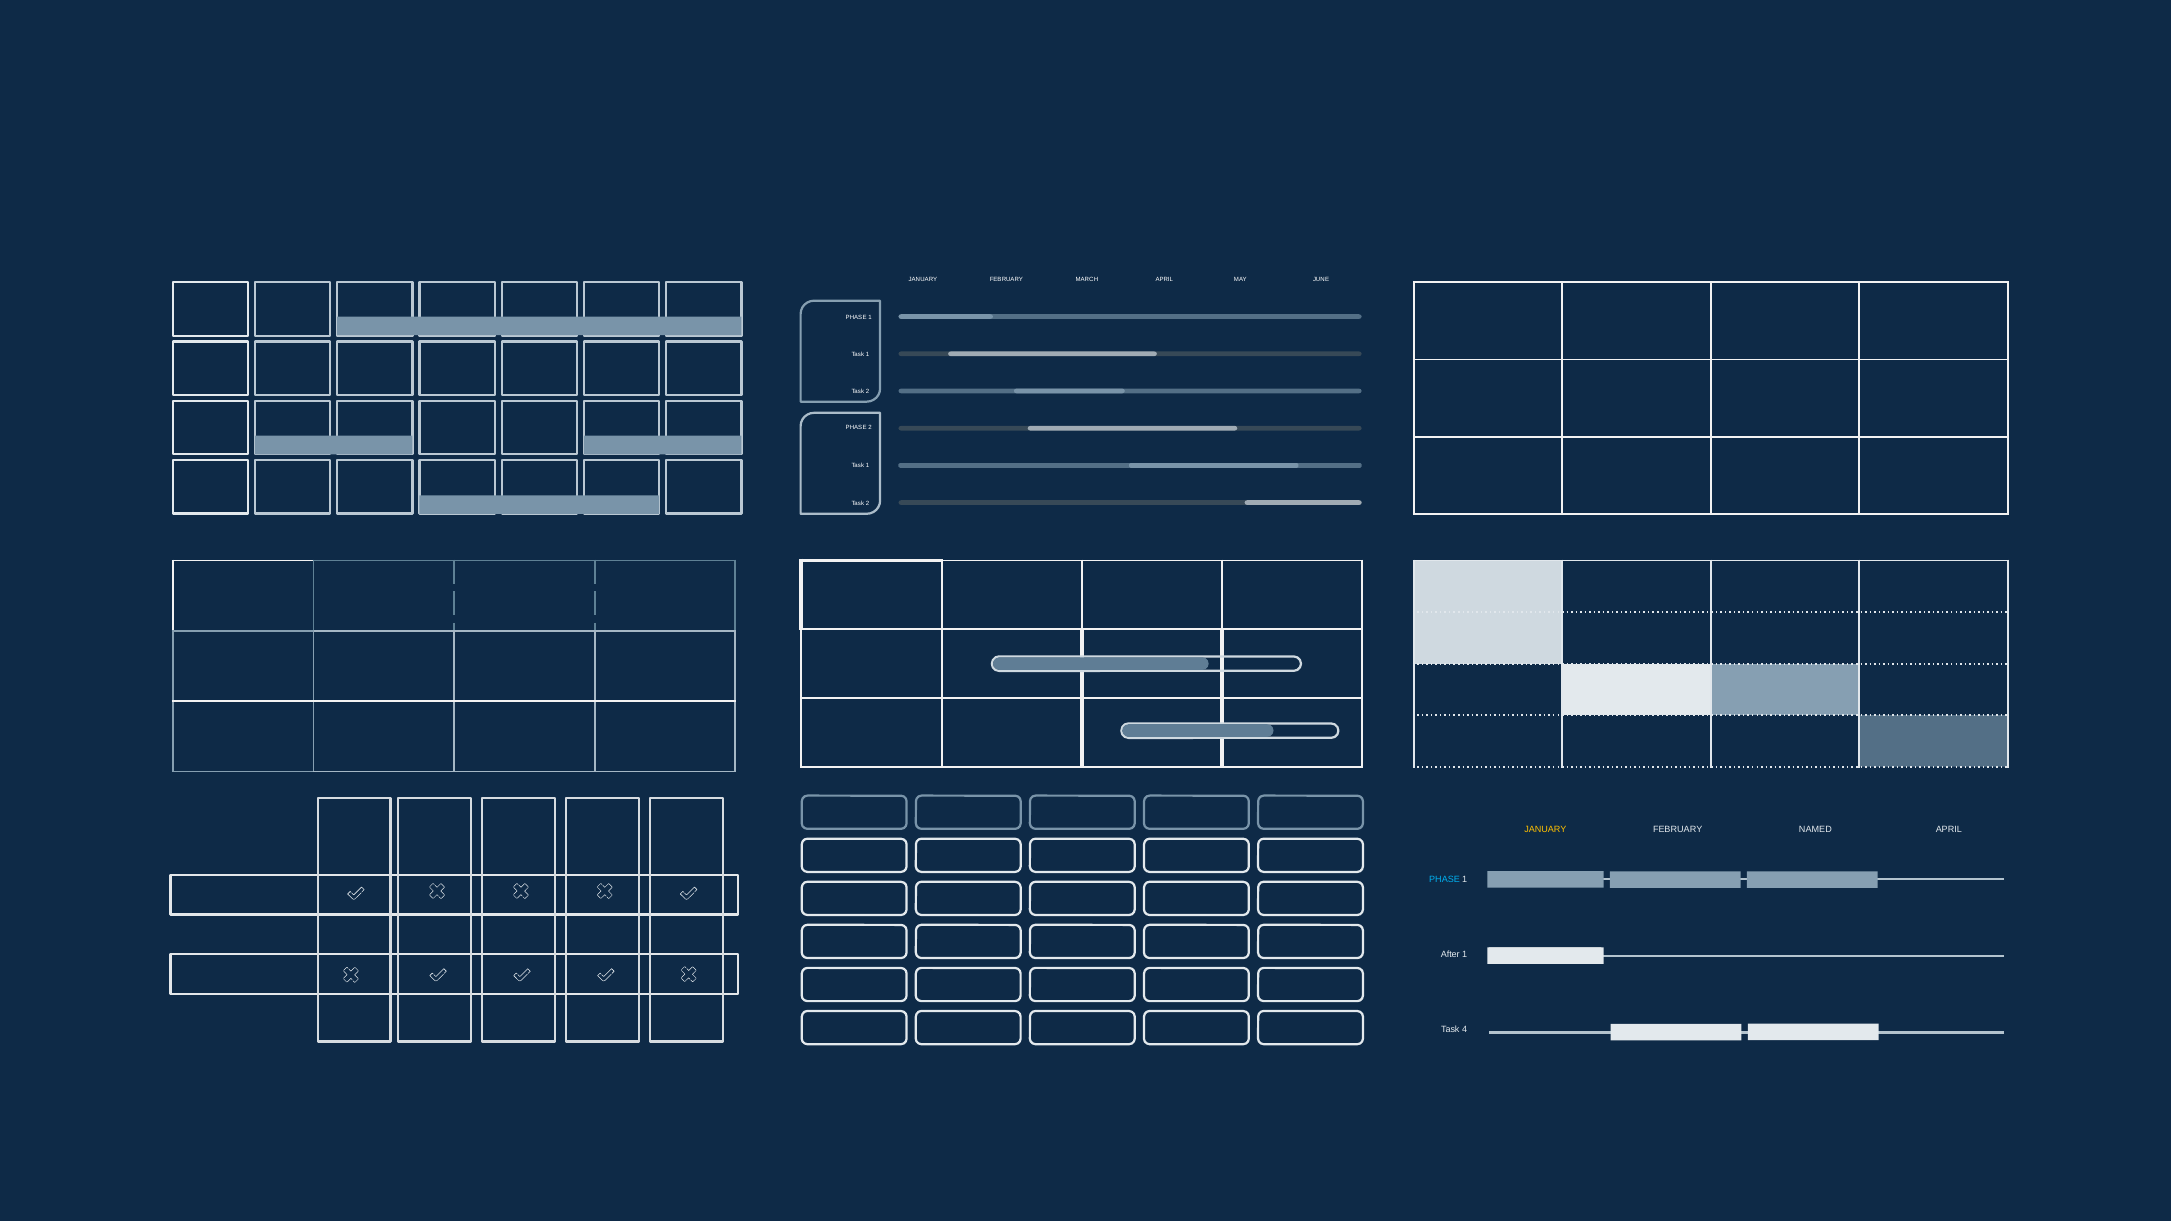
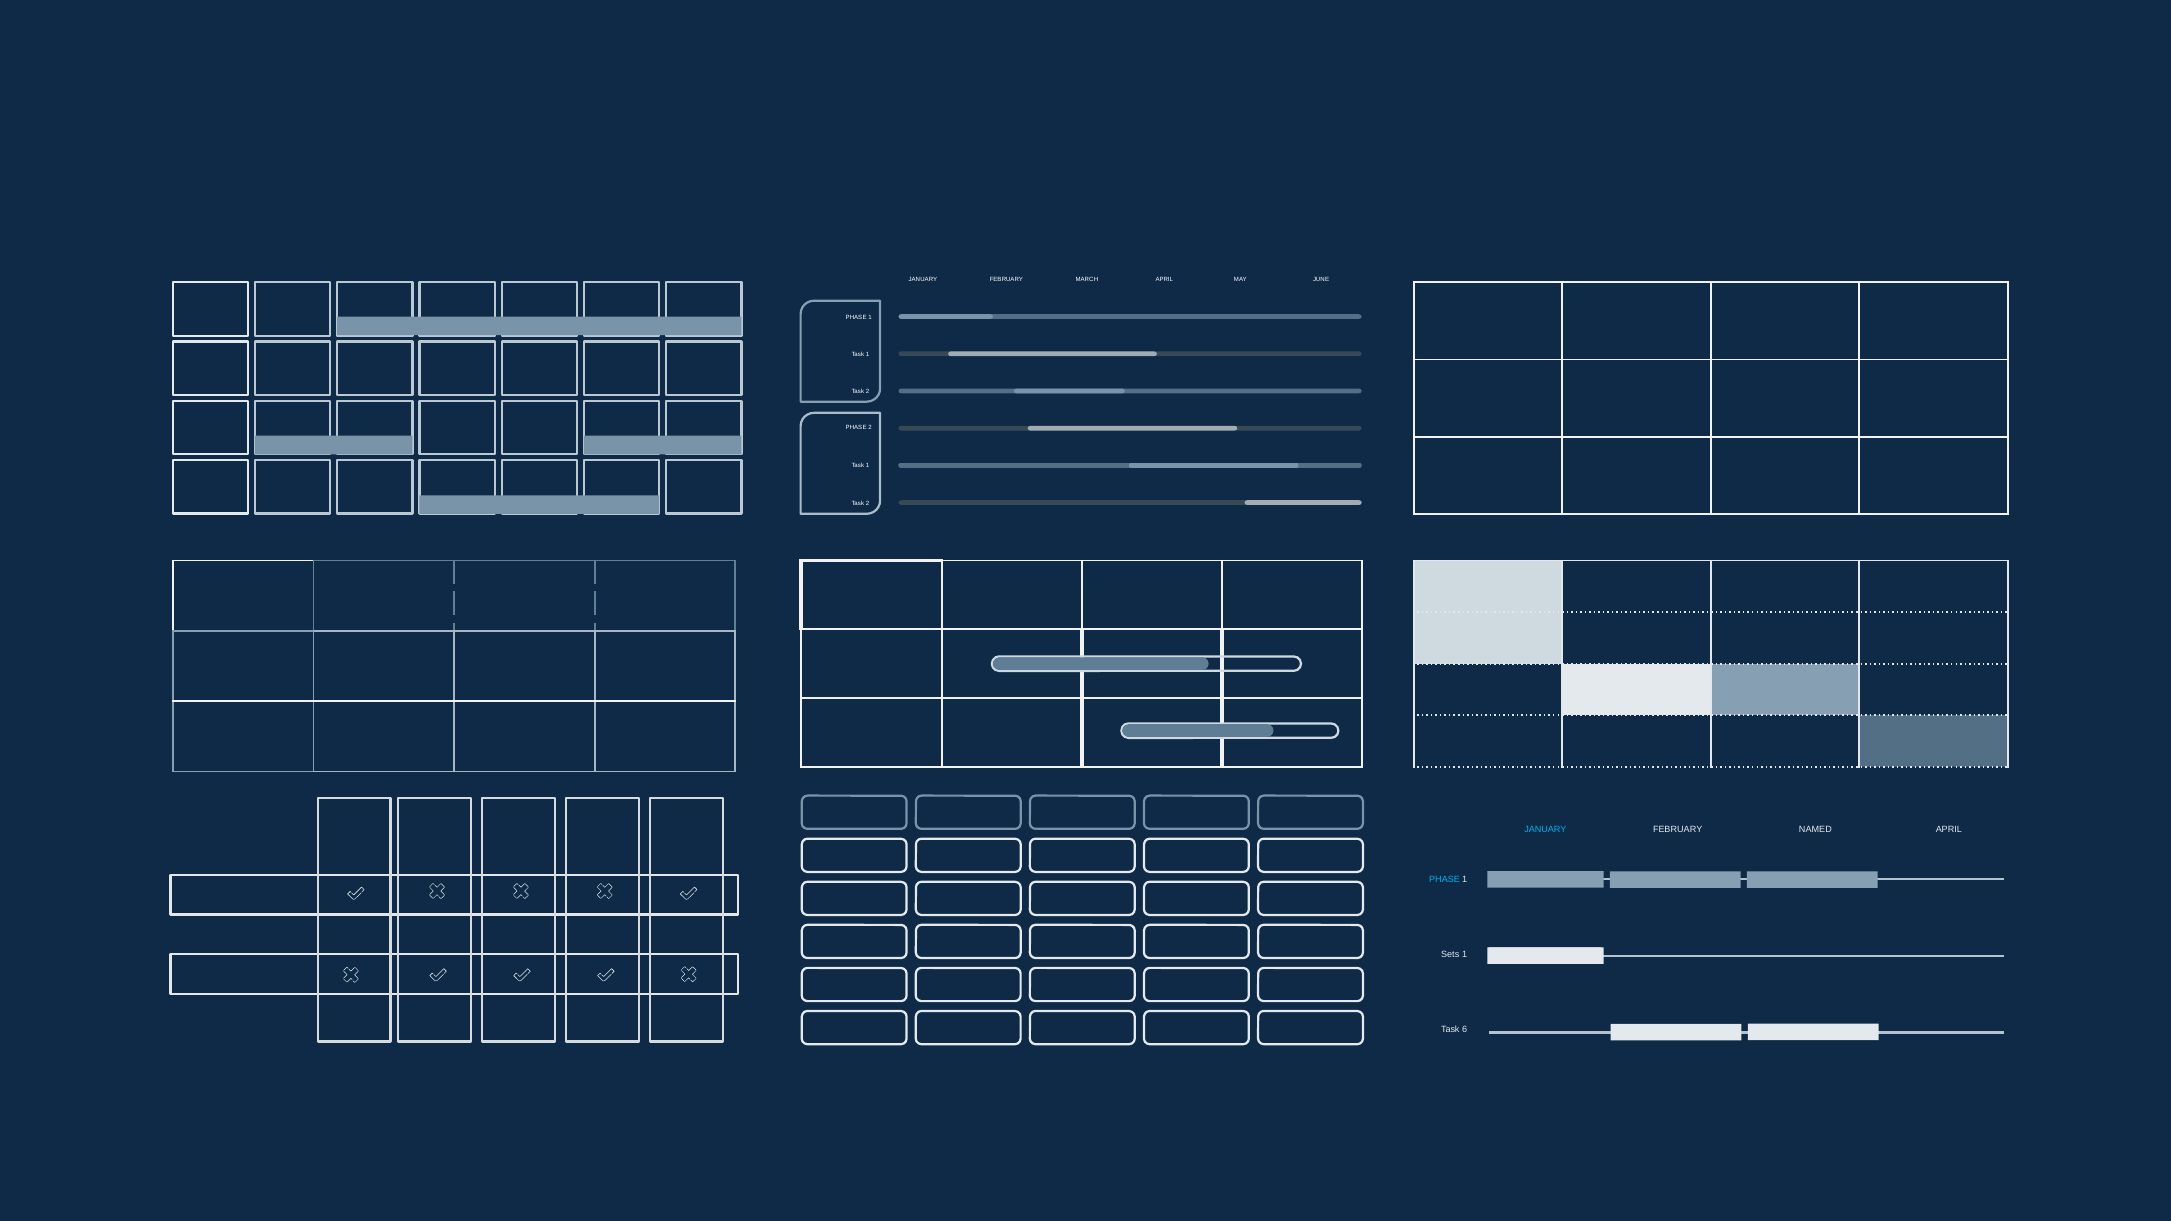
JANUARY colour: yellow -> light blue (1545, 830)
After: After -> Sets (1450, 955)
4: 4 -> 6 (1465, 1030)
